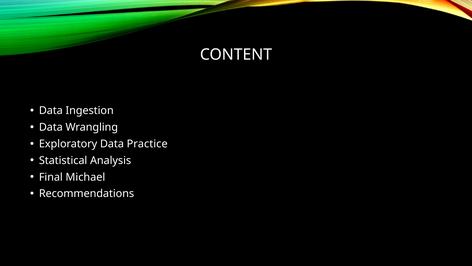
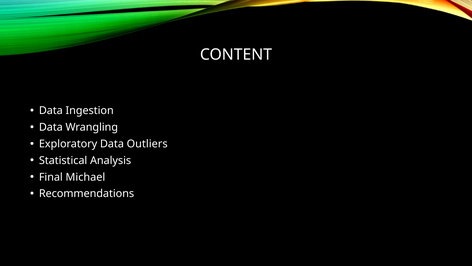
Practice: Practice -> Outliers (147, 144)
